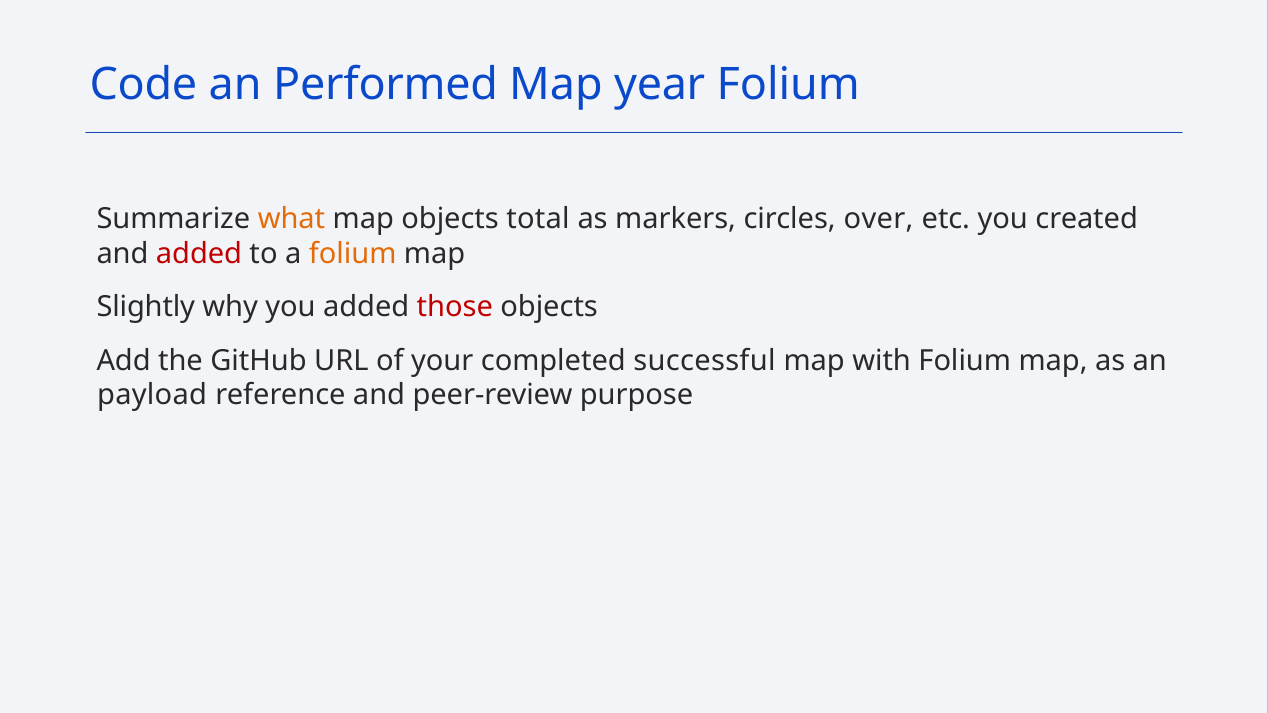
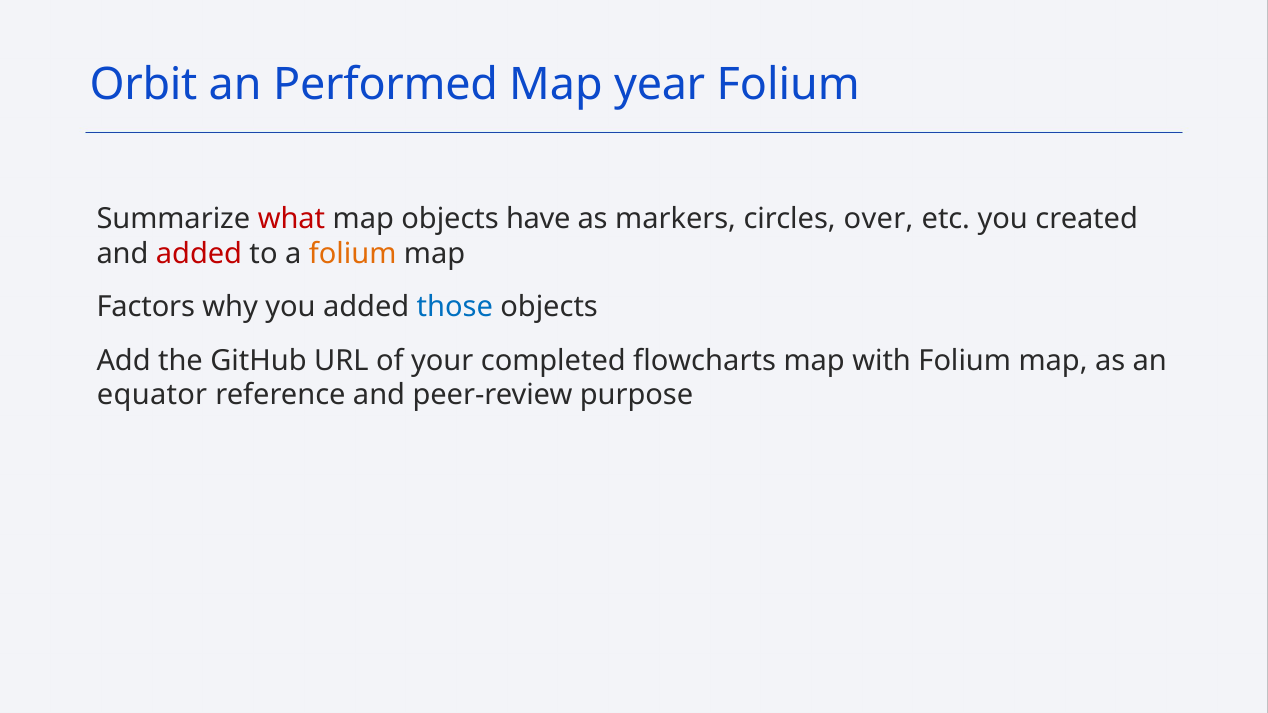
Code: Code -> Orbit (143, 85)
what colour: orange -> red (292, 219)
total: total -> have (538, 219)
Slightly: Slightly -> Factors (146, 307)
those colour: red -> blue (455, 307)
successful: successful -> flowcharts (705, 361)
payload: payload -> equator (152, 395)
